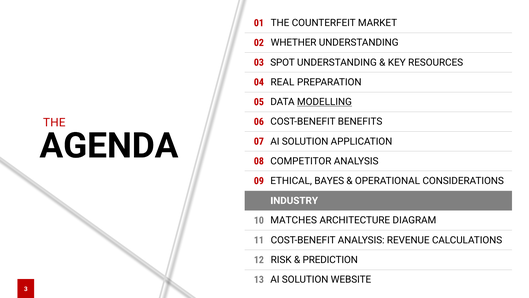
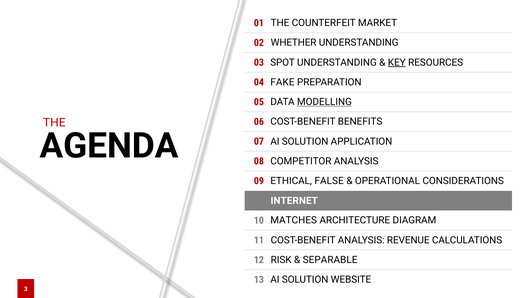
KEY underline: none -> present (397, 62)
REAL: REAL -> FAKE (282, 82)
BAYES: BAYES -> FALSE (329, 181)
INDUSTRY: INDUSTRY -> INTERNET (294, 200)
PREDICTION: PREDICTION -> SEPARABLE (330, 259)
